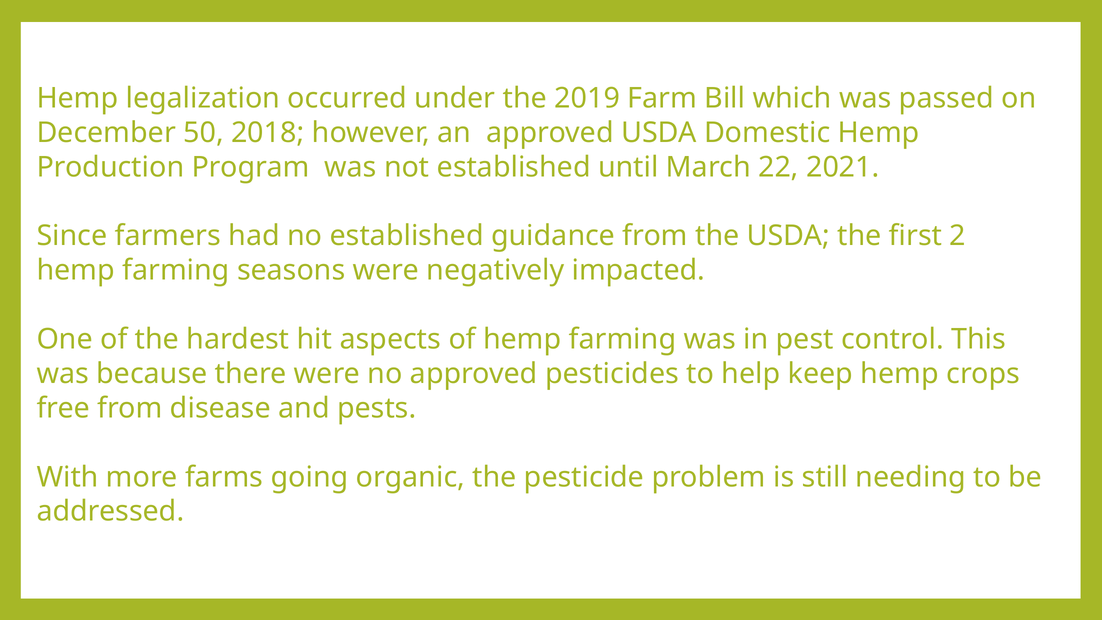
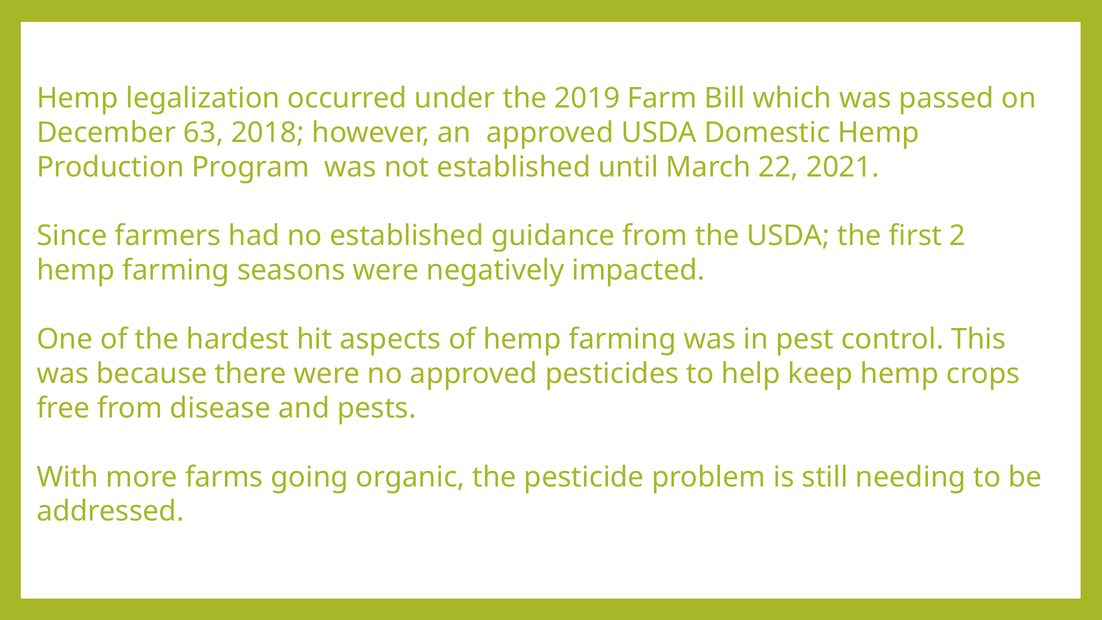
50: 50 -> 63 (204, 133)
